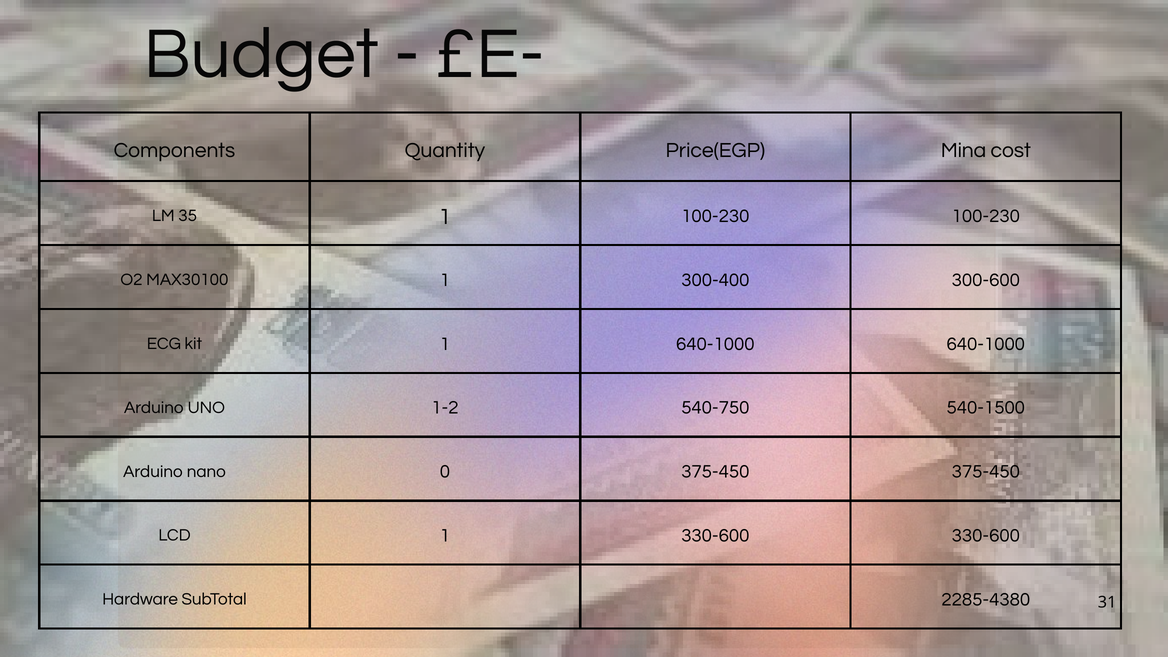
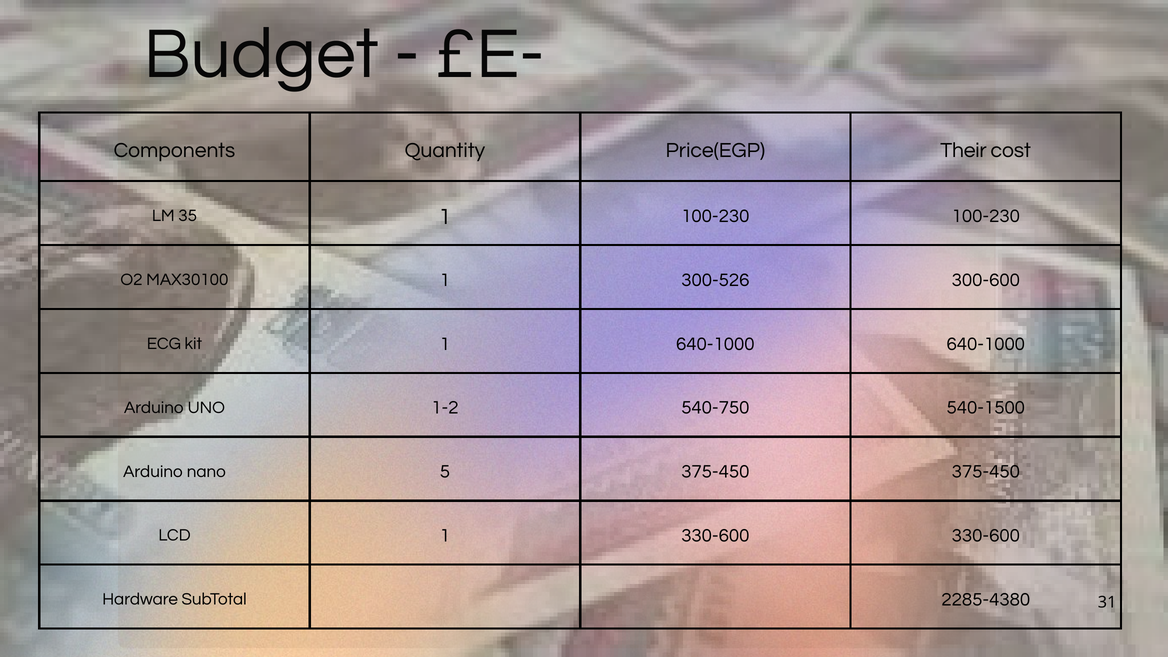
Mina: Mina -> Their (964, 150)
300-400: 300-400 -> 300-526 (715, 280)
0: 0 -> 5 (445, 472)
